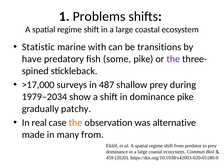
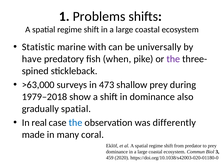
transitions: transitions -> universally (159, 47)
some: some -> when (117, 59)
>17,000: >17,000 -> >63,000 (38, 85)
487: 487 -> 473 (107, 85)
1979–2034: 1979–2034 -> 1979–2018 (44, 97)
dominance pike: pike -> also (185, 97)
gradually patchy: patchy -> spatial (76, 109)
the colour: orange -> blue (76, 123)
alternative: alternative -> differently (174, 123)
many from: from -> coral (93, 135)
